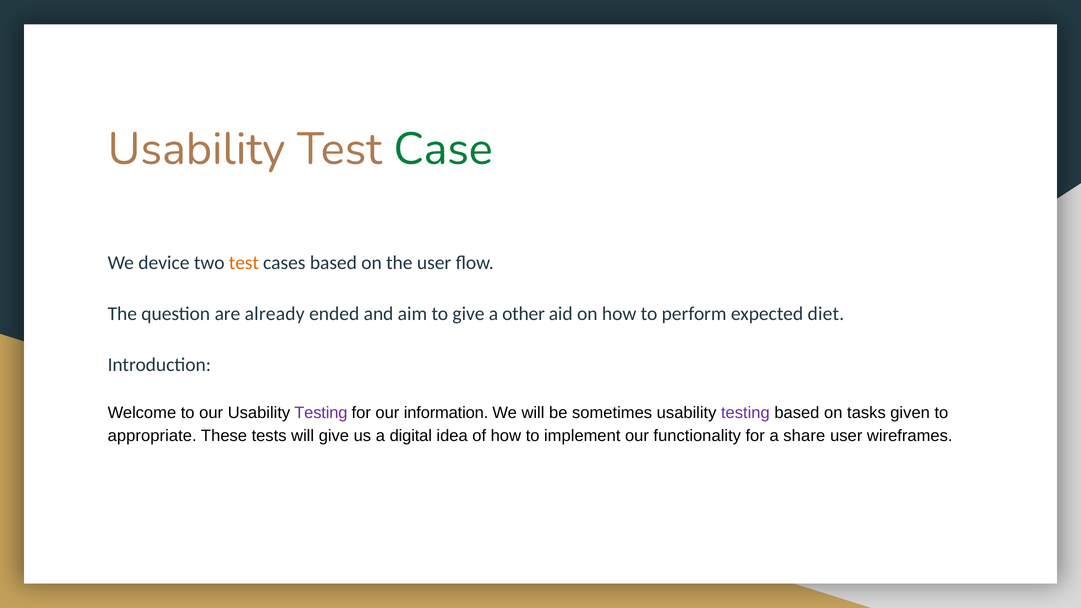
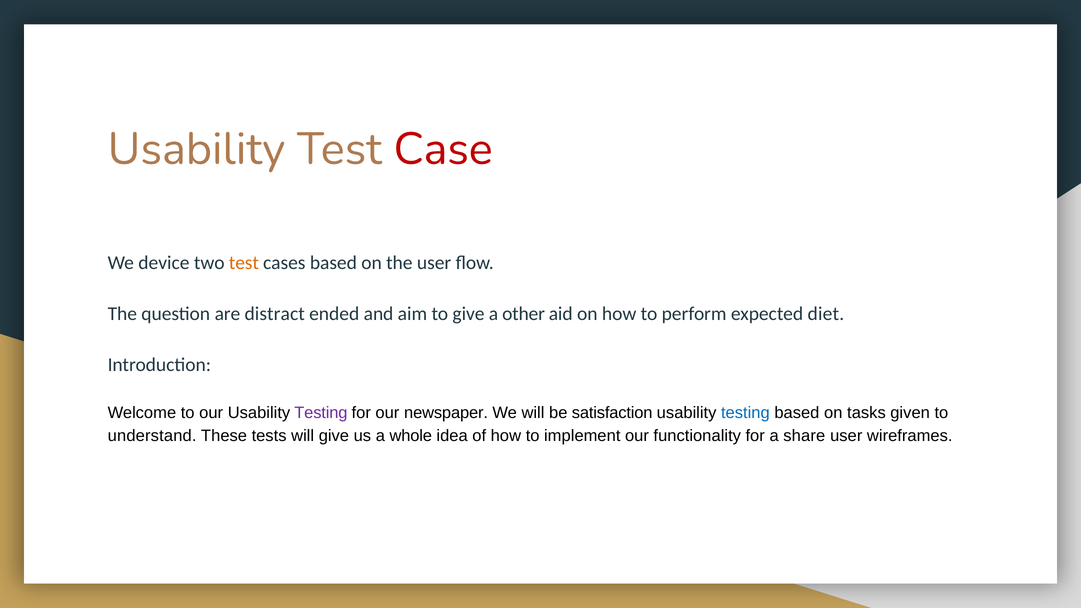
Case colour: green -> red (443, 149)
already: already -> distract (275, 314)
information: information -> newspaper (446, 413)
sometimes: sometimes -> satisfaction (612, 413)
testing colour: purple -> blue (745, 413)
appropriate: appropriate -> understand (152, 436)
digital: digital -> whole (411, 436)
